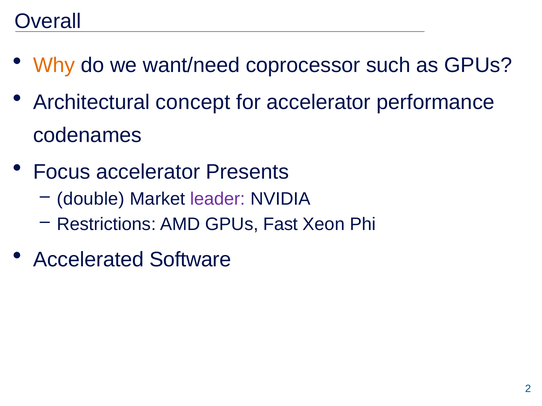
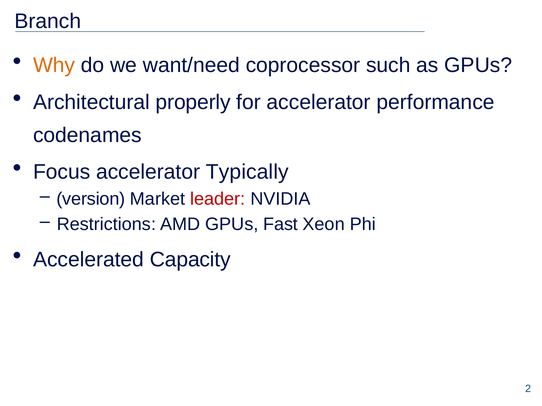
Overall: Overall -> Branch (48, 21)
concept: concept -> properly (193, 102)
Presents: Presents -> Typically (247, 172)
double: double -> version (91, 199)
leader colour: purple -> red (218, 199)
Software: Software -> Capacity (190, 260)
